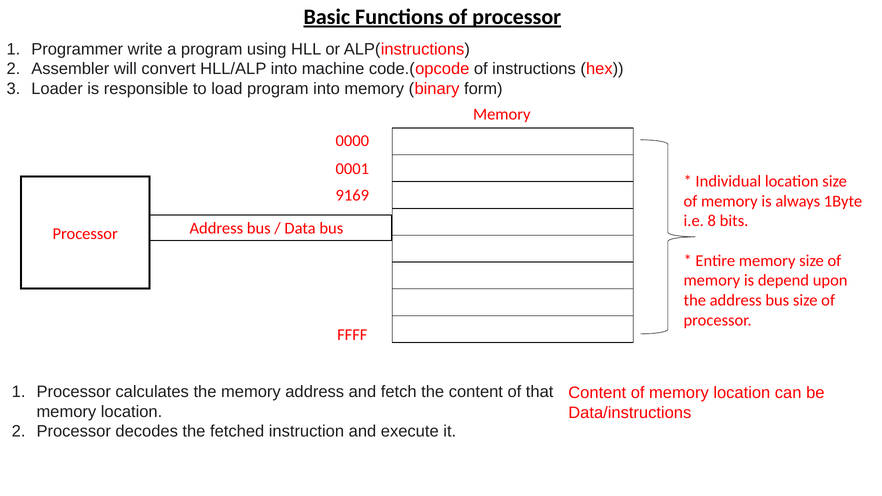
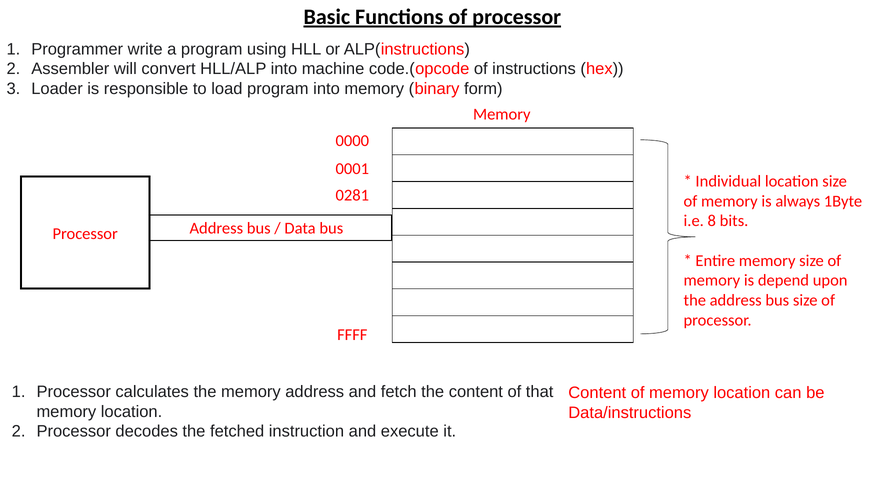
9169: 9169 -> 0281 (352, 195)
